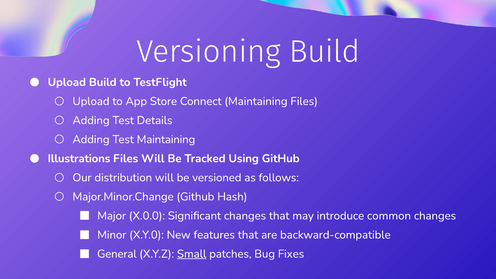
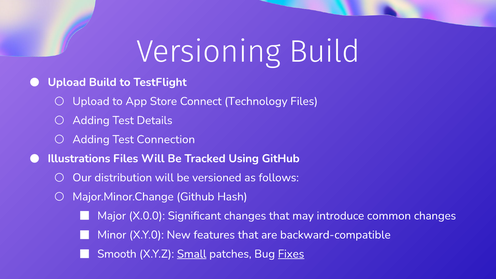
Connect Maintaining: Maintaining -> Technology (256, 101)
Test Maintaining: Maintaining -> Connection (166, 139)
General: General -> Smooth (117, 254)
Fixes underline: none -> present (291, 254)
